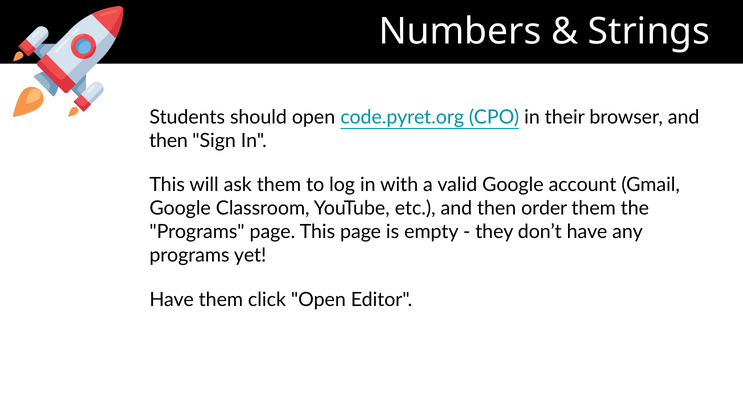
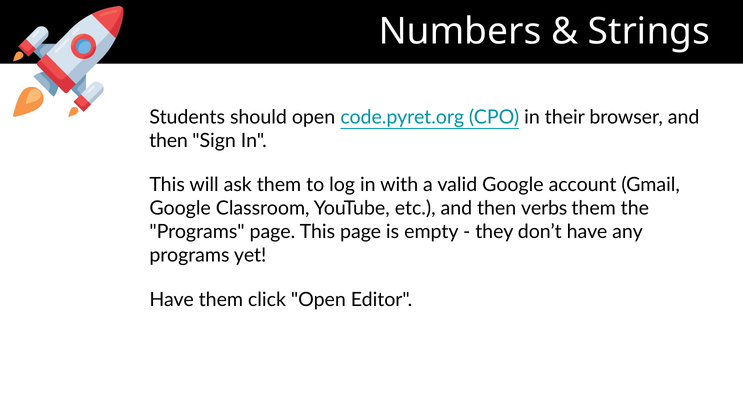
order: order -> verbs (544, 208)
